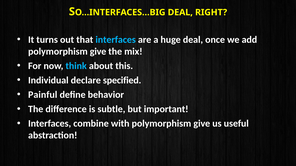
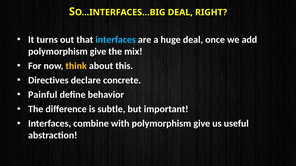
think colour: light blue -> yellow (76, 66)
Individual: Individual -> Directives (48, 80)
specified: specified -> concrete (122, 80)
